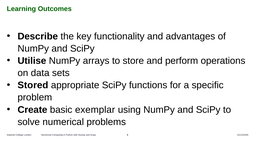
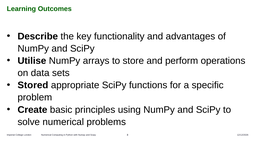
exemplar: exemplar -> principles (95, 110)
